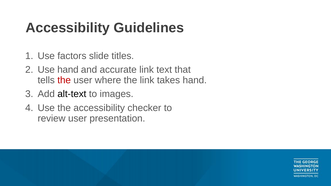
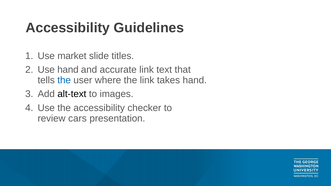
factors: factors -> market (72, 56)
the colour: red -> blue (64, 80)
review user: user -> cars (77, 118)
